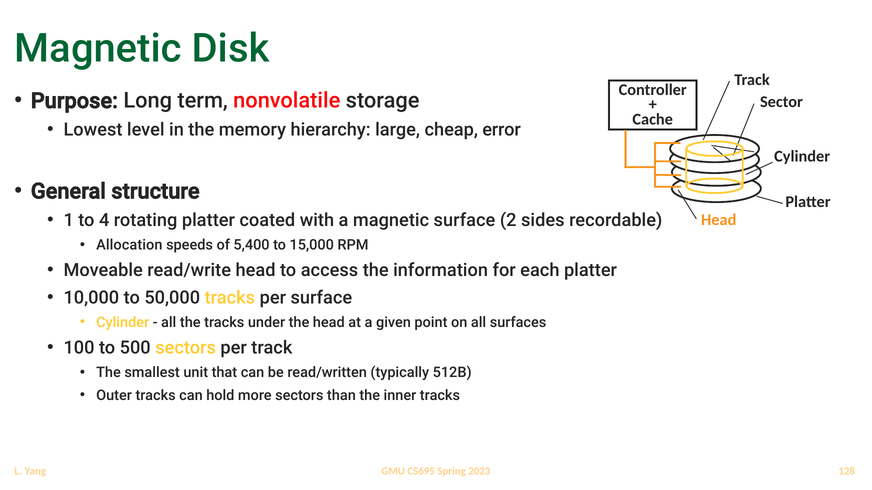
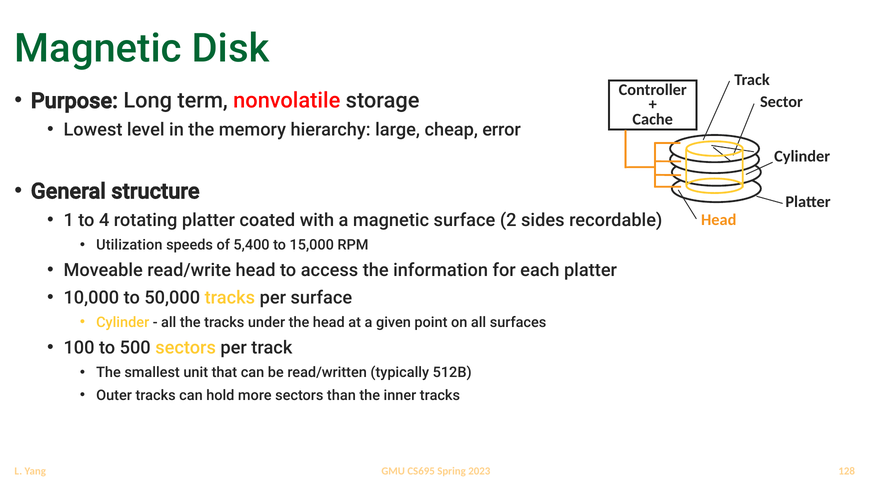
Allocation: Allocation -> Utilization (129, 245)
